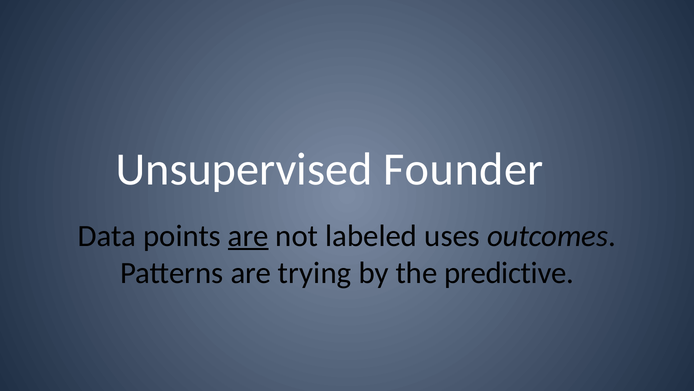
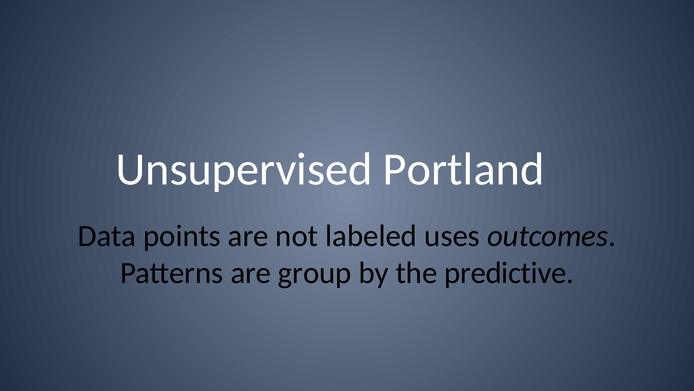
Founder: Founder -> Portland (464, 169)
are underline: present -> none (248, 235)
trying: trying -> group (315, 272)
